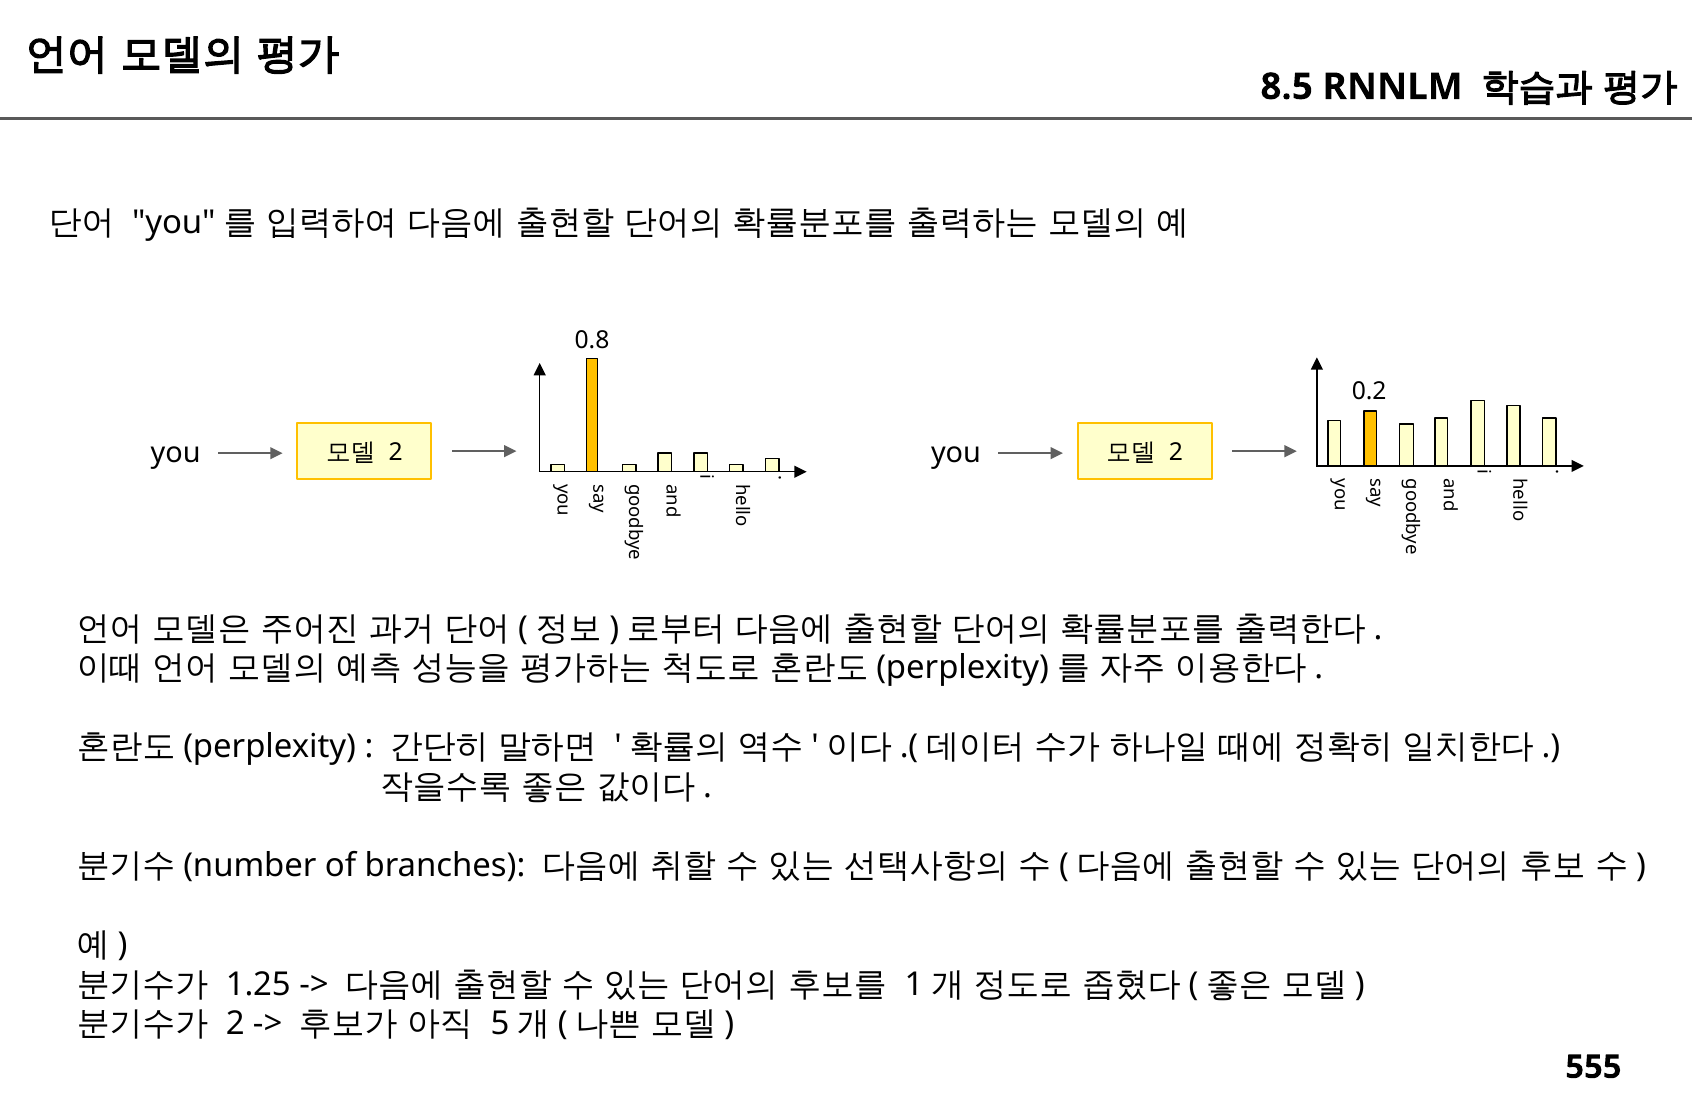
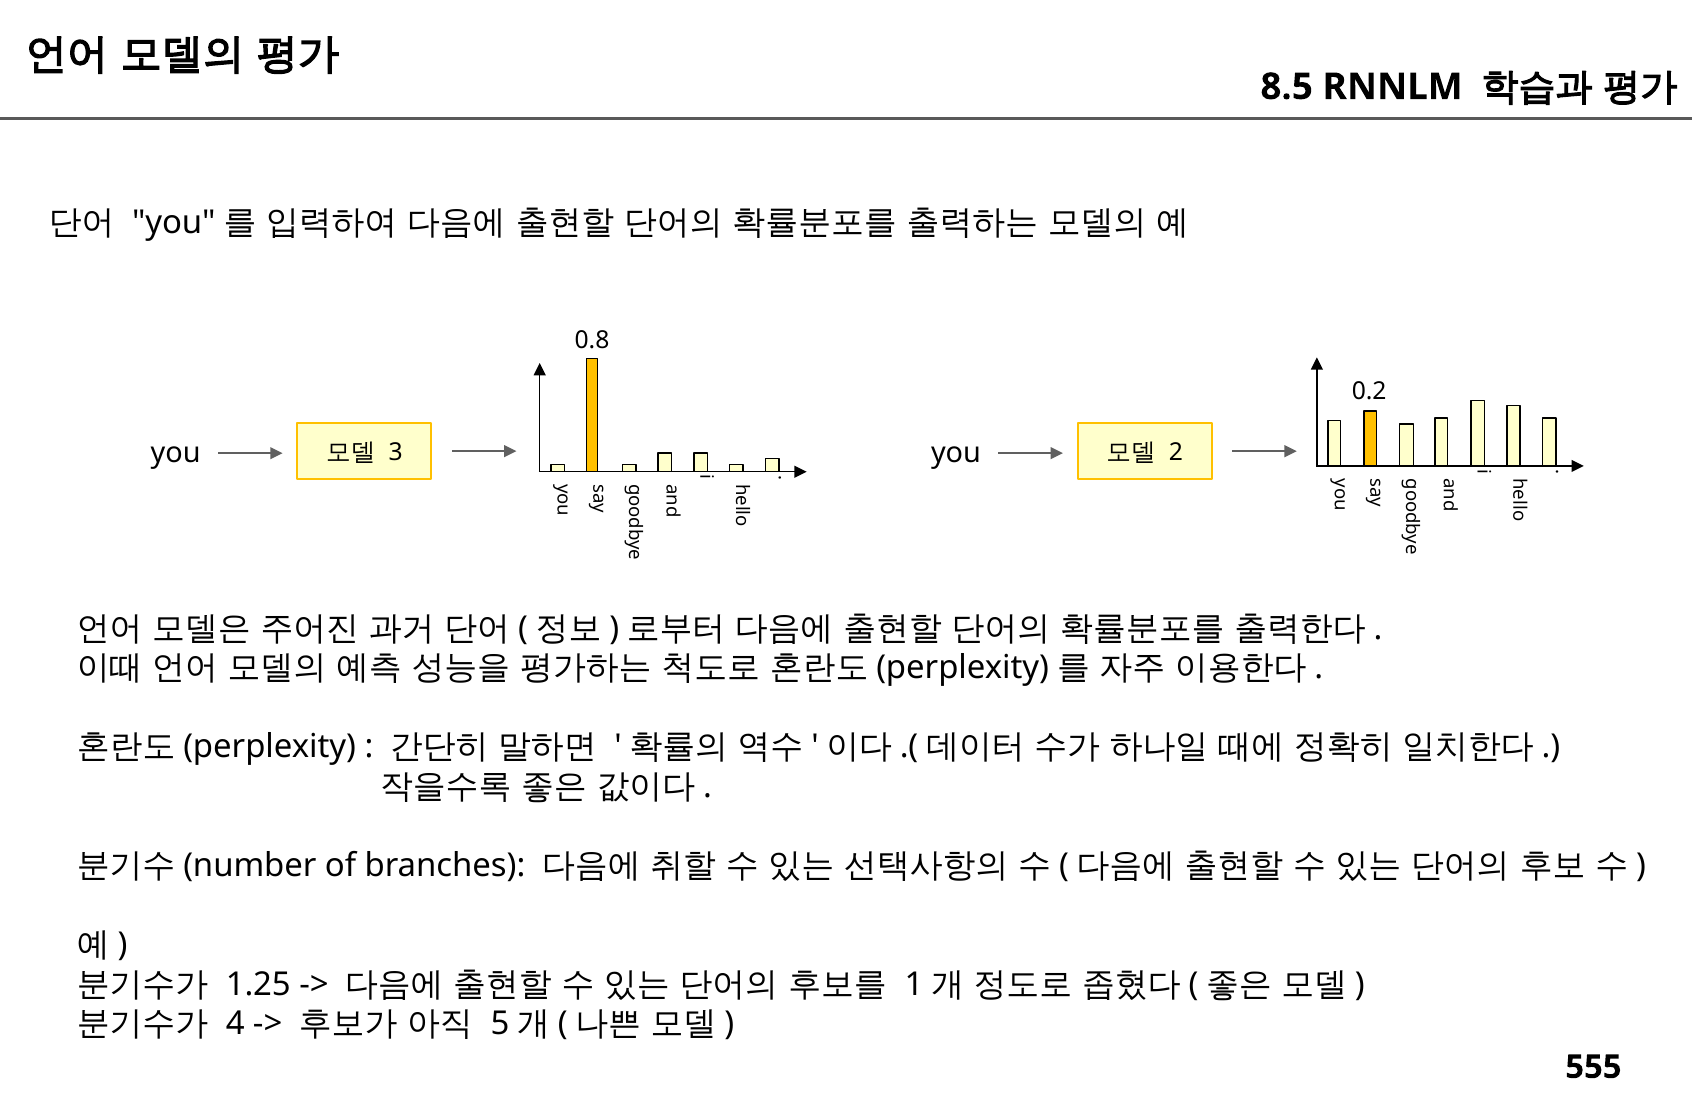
2: 2 -> 3 (396, 453)
2: 2 -> 4 (235, 1023)
